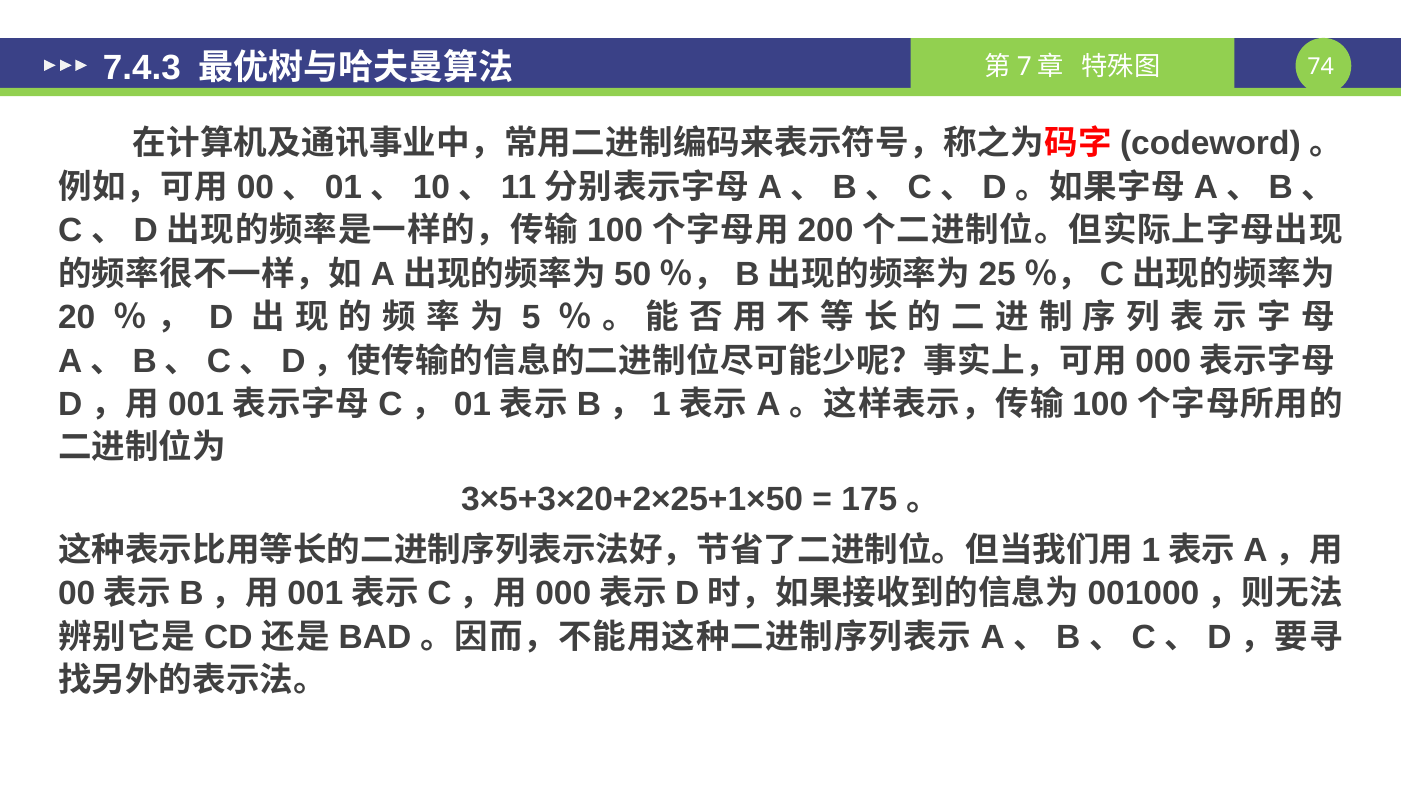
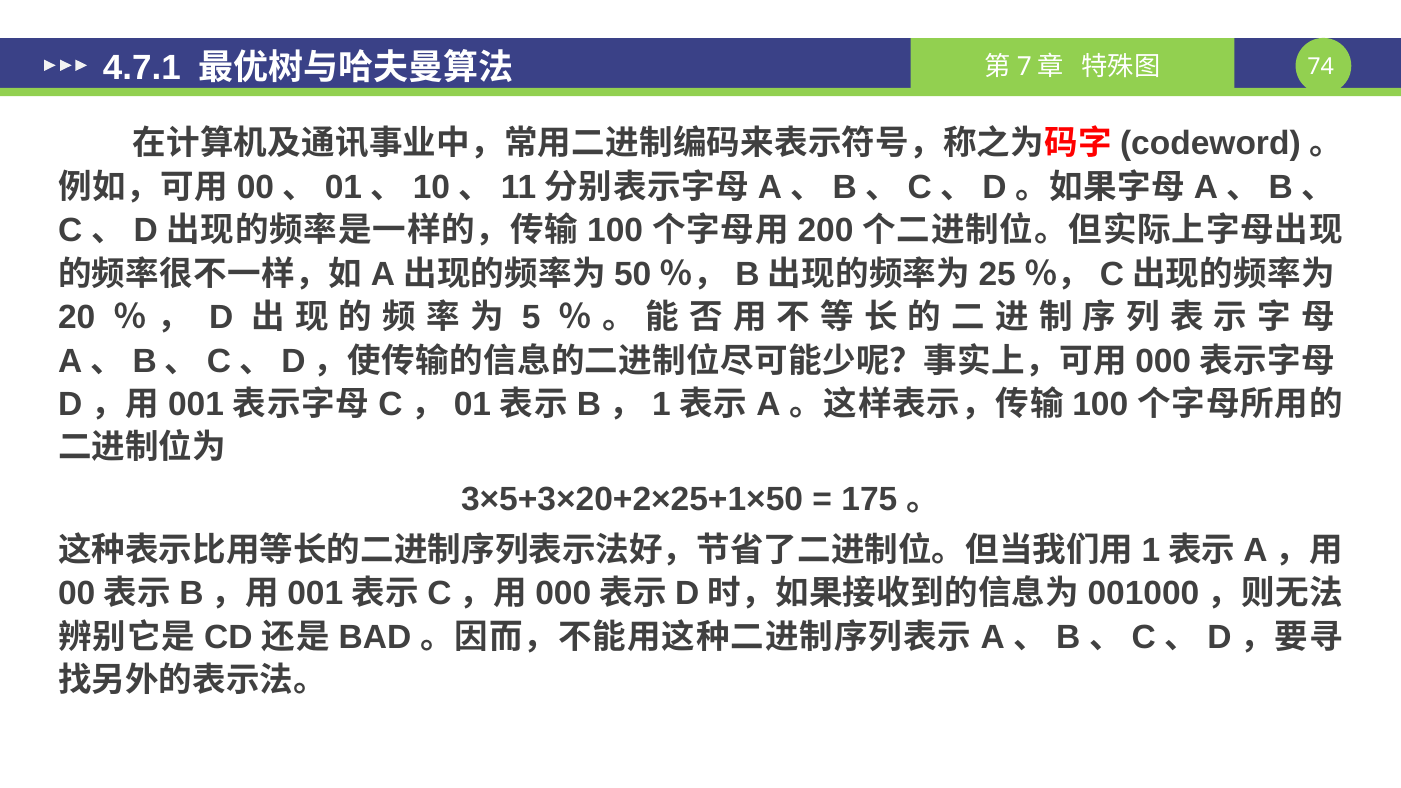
7.4.3: 7.4.3 -> 4.7.1 (142, 68)
